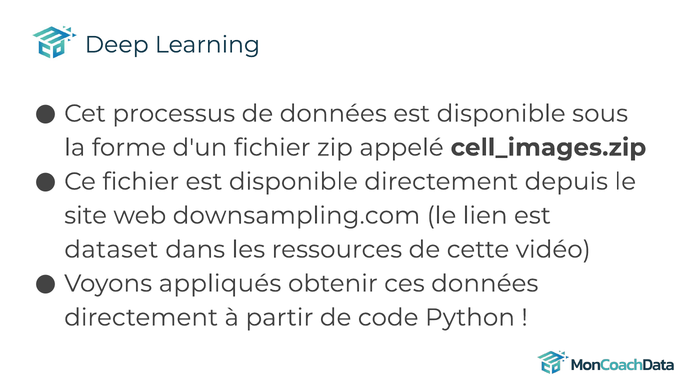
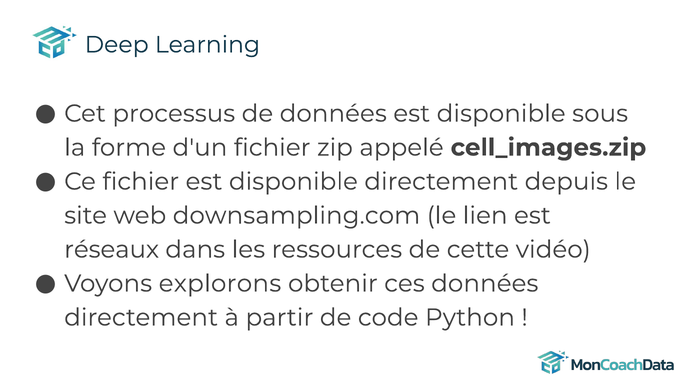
dataset: dataset -> réseaux (112, 250)
appliqués: appliqués -> explorons (220, 284)
